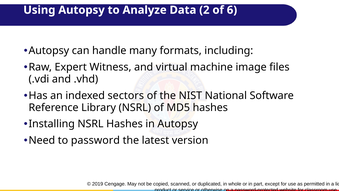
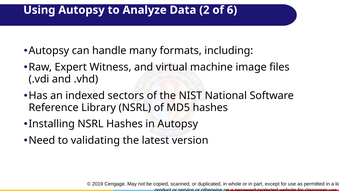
password: password -> validating (95, 140)
